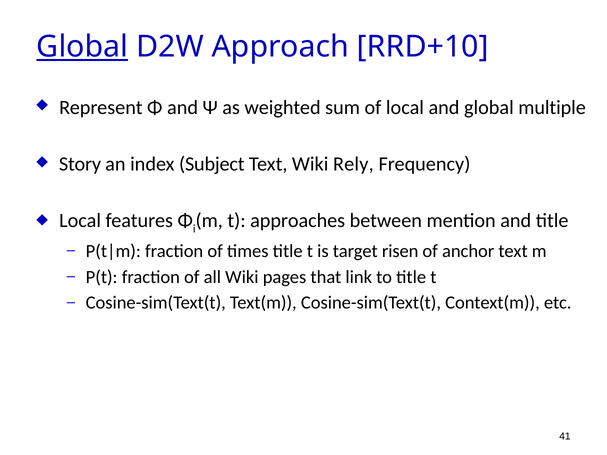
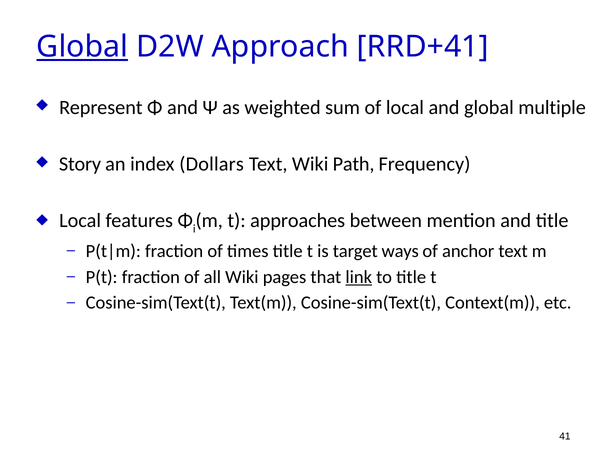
RRD+10: RRD+10 -> RRD+41 (423, 47)
Subject: Subject -> Dollars (212, 164)
Rely: Rely -> Path (354, 164)
risen: risen -> ways (400, 251)
link underline: none -> present (359, 277)
